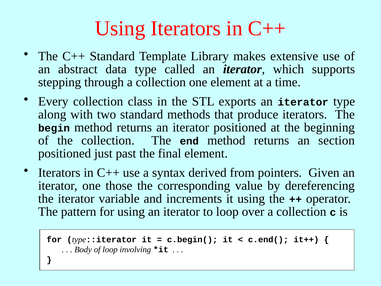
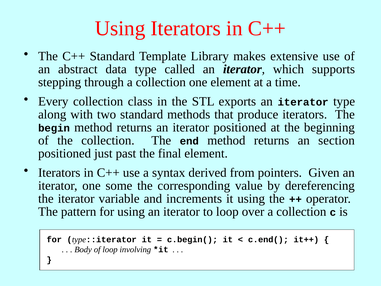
those: those -> some (119, 186)
